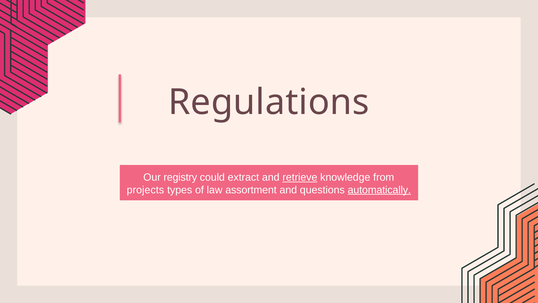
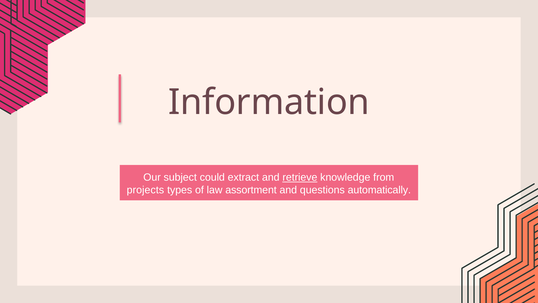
Regulations: Regulations -> Information (269, 102)
registry: registry -> subject (180, 177)
automatically underline: present -> none (379, 190)
